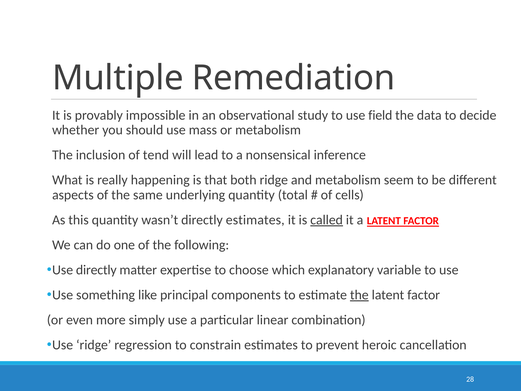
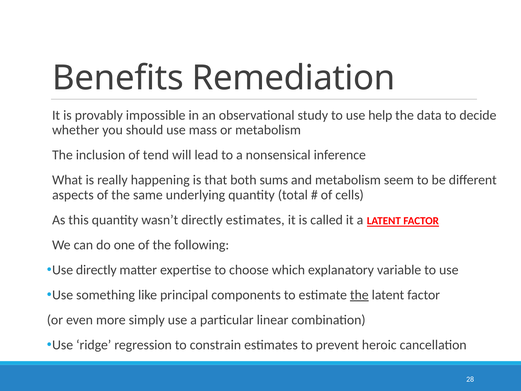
Multiple: Multiple -> Benefits (118, 78)
field: field -> help (380, 115)
both ridge: ridge -> sums (274, 180)
called underline: present -> none (327, 220)
